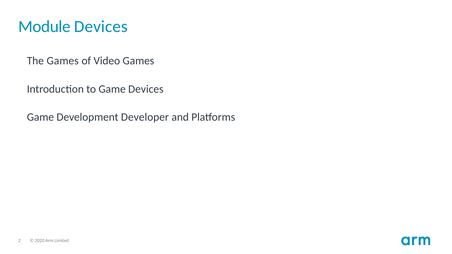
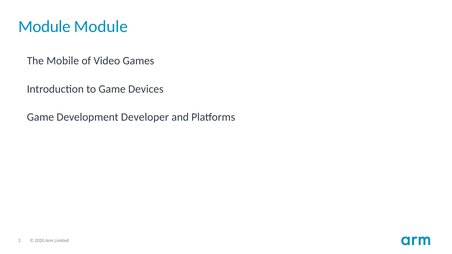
Module Devices: Devices -> Module (101, 27)
The Games: Games -> Mobile (63, 61)
